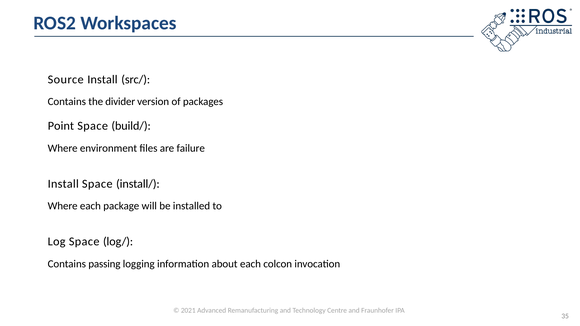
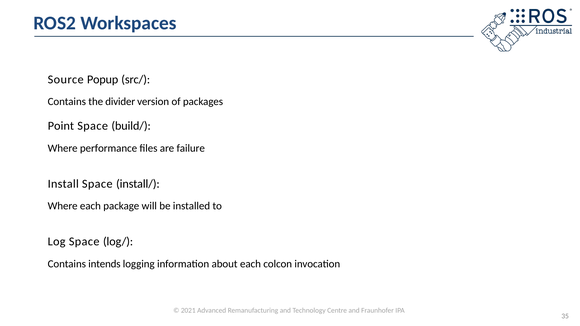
Source Install: Install -> Popup (103, 79)
environment: environment -> performance (109, 148)
passing: passing -> intends (104, 264)
